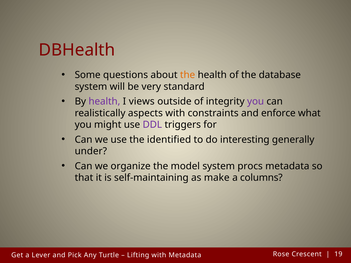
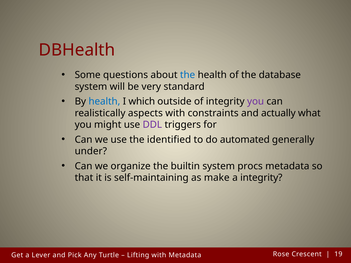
the colour: orange -> blue (188, 75)
health colour: purple -> blue (104, 101)
views: views -> which (142, 101)
enforce: enforce -> actually (278, 113)
interesting: interesting -> automated (245, 140)
model: model -> builtin (185, 166)
a columns: columns -> integrity (261, 178)
